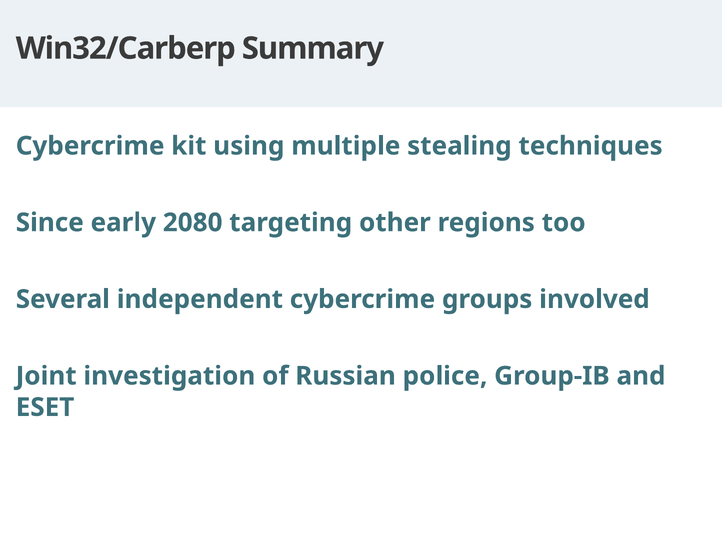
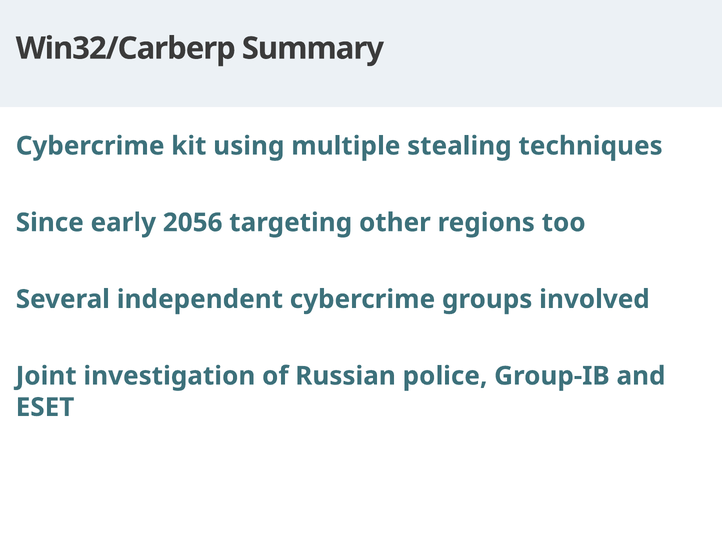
2080: 2080 -> 2056 (193, 223)
